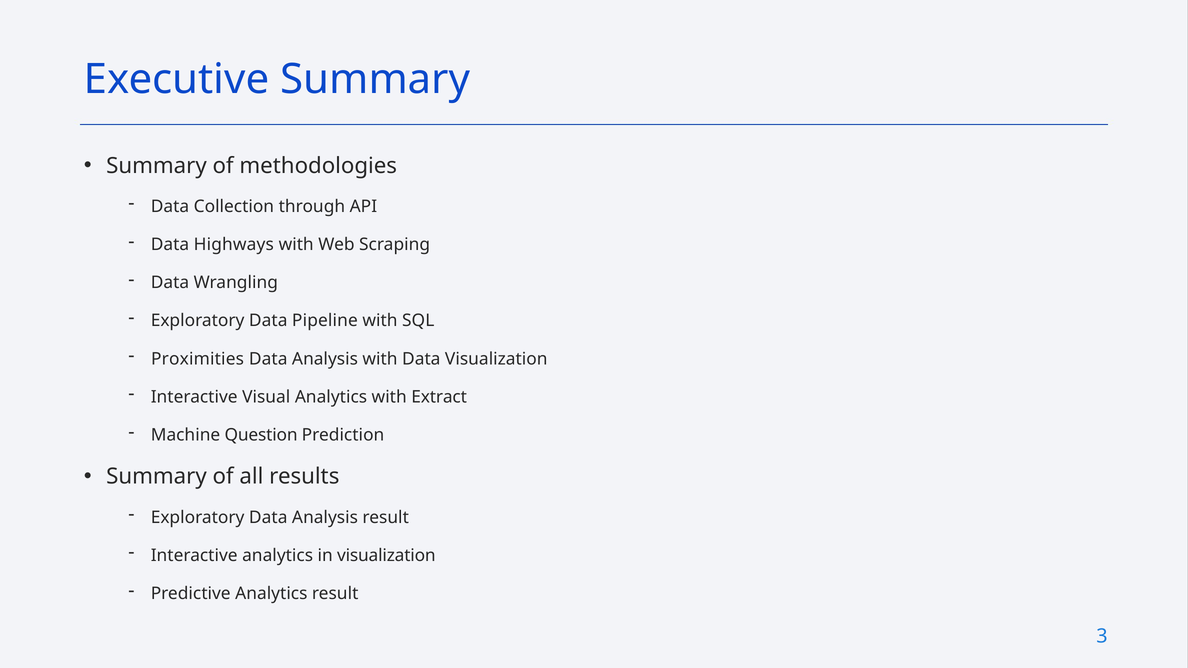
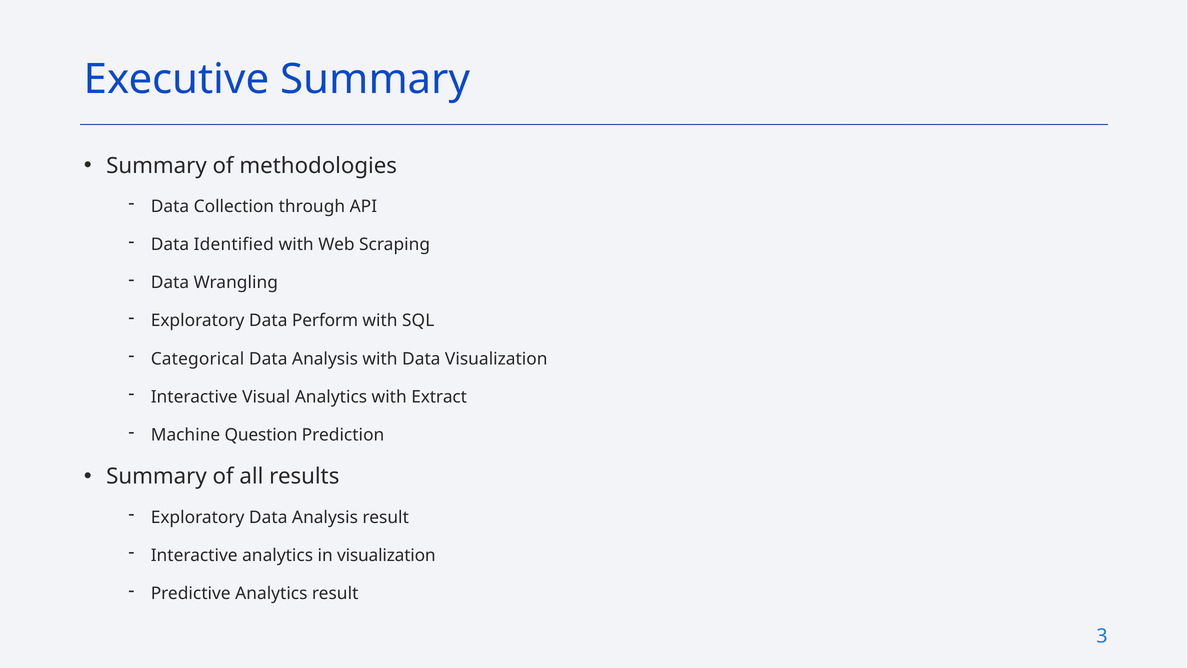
Highways: Highways -> Identified (234, 245)
Pipeline: Pipeline -> Perform (325, 321)
Proximities: Proximities -> Categorical (198, 359)
